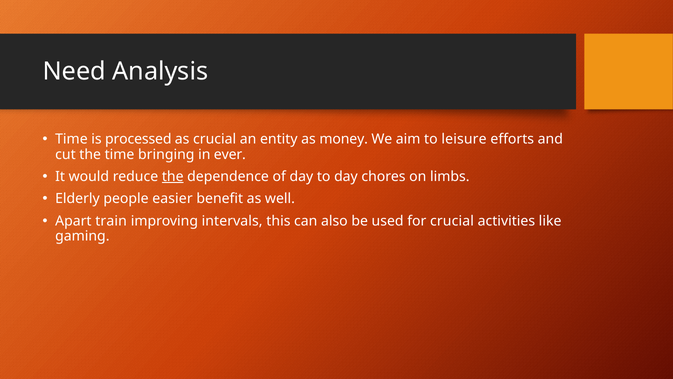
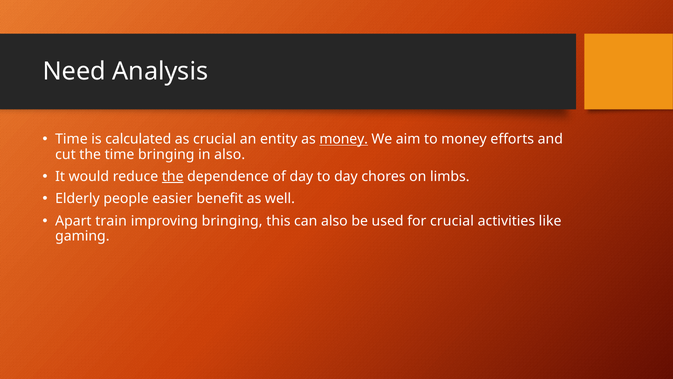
processed: processed -> calculated (138, 139)
money underline: none -> present (344, 139)
to leisure: leisure -> money (464, 139)
in ever: ever -> also (230, 154)
improving intervals: intervals -> bringing (232, 221)
